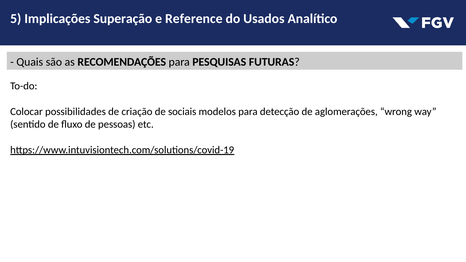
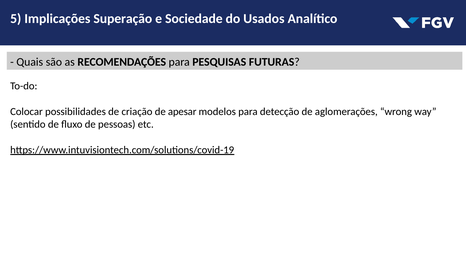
Reference: Reference -> Sociedade (194, 19)
sociais: sociais -> apesar (182, 112)
